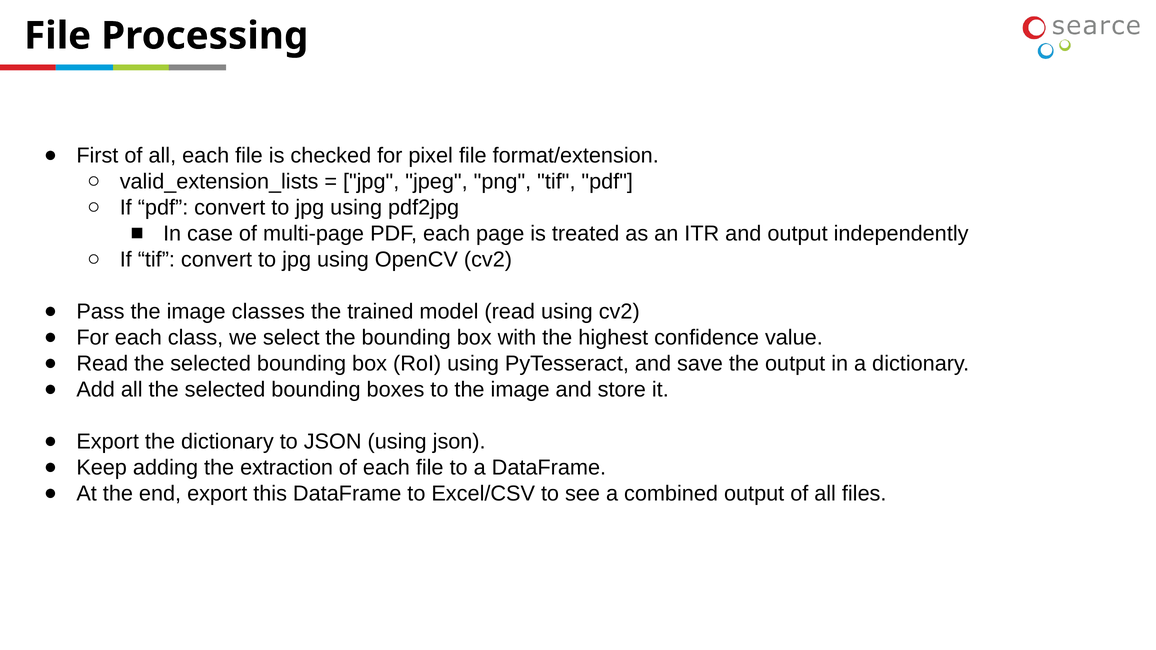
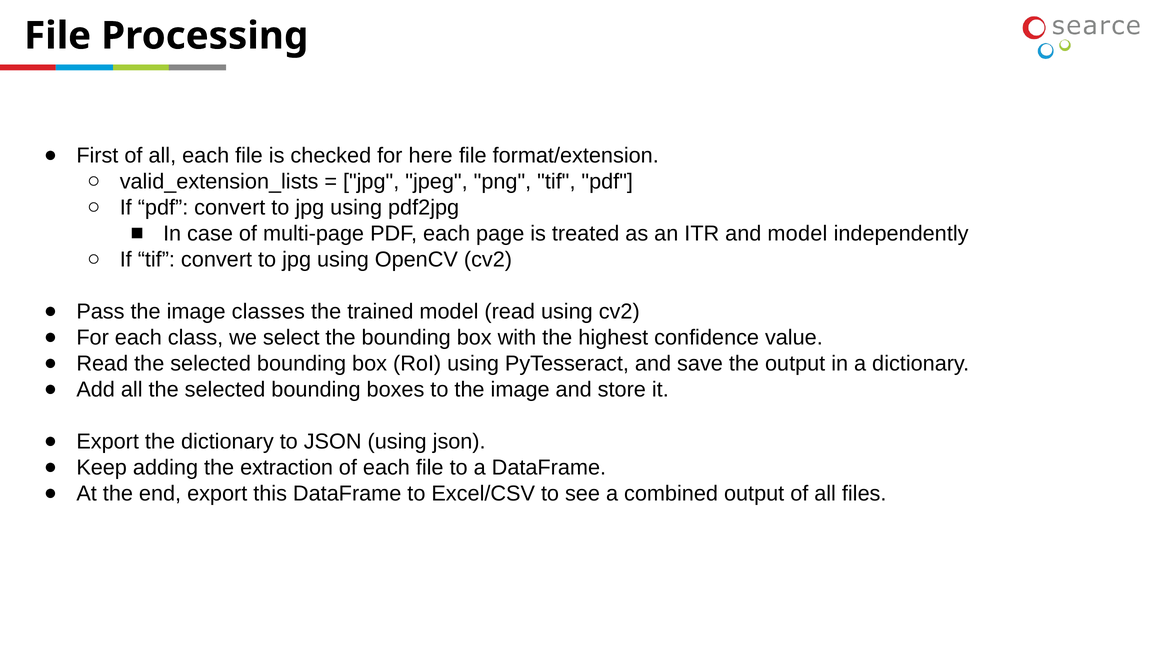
pixel: pixel -> here (431, 156)
and output: output -> model (797, 234)
